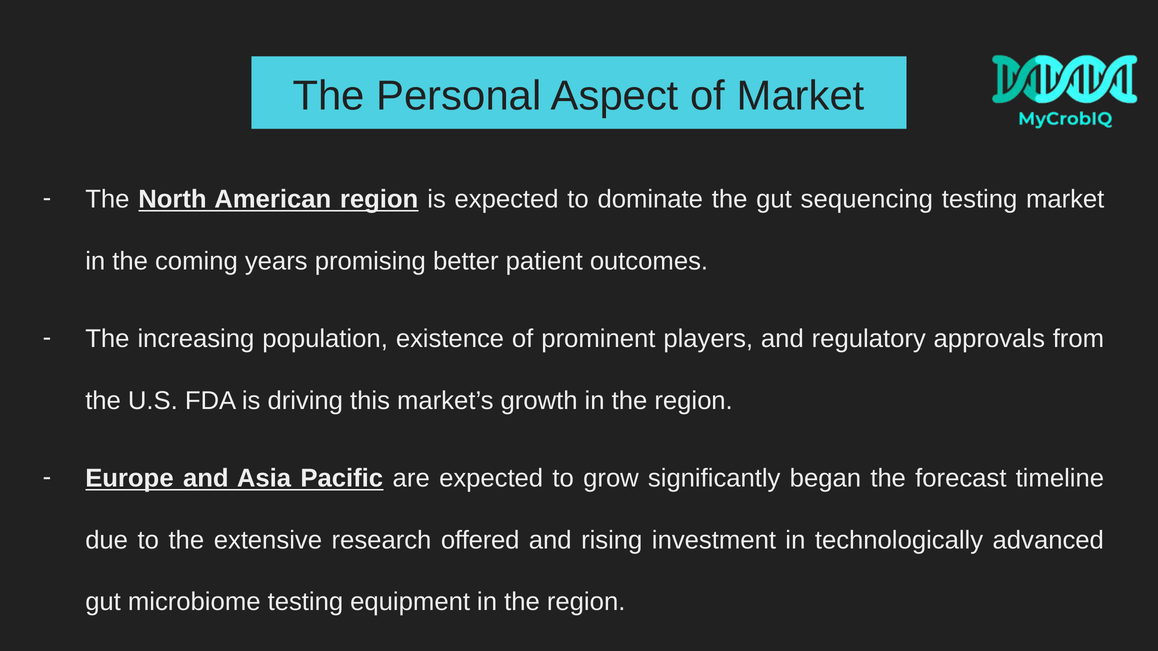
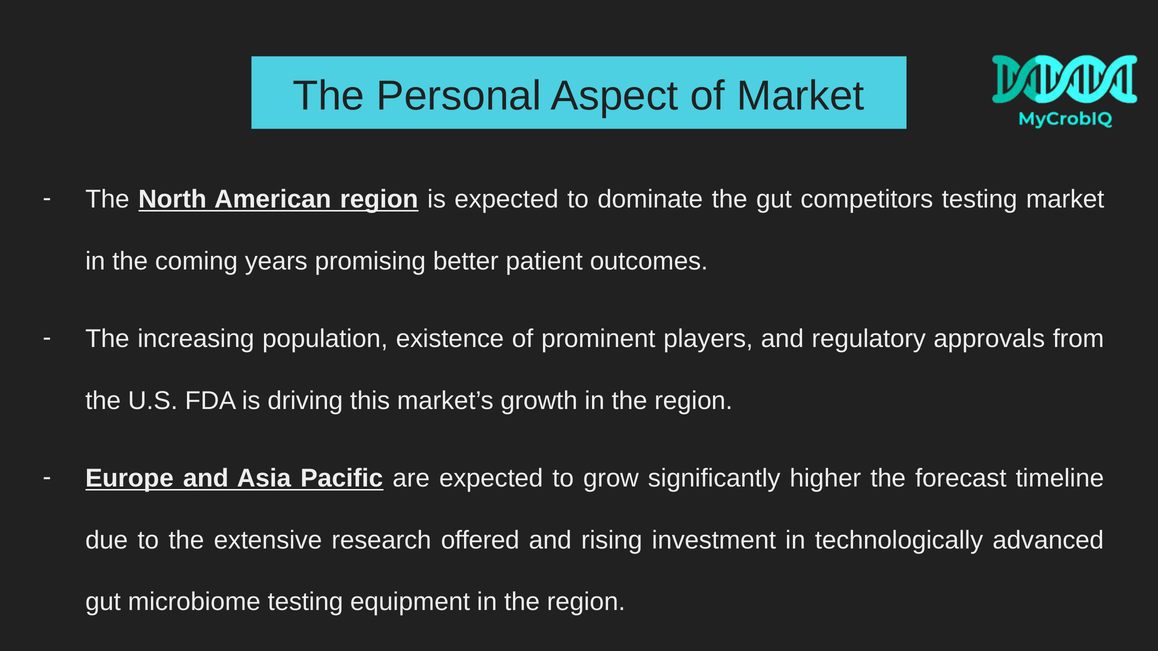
sequencing: sequencing -> competitors (867, 200)
began: began -> higher (825, 479)
